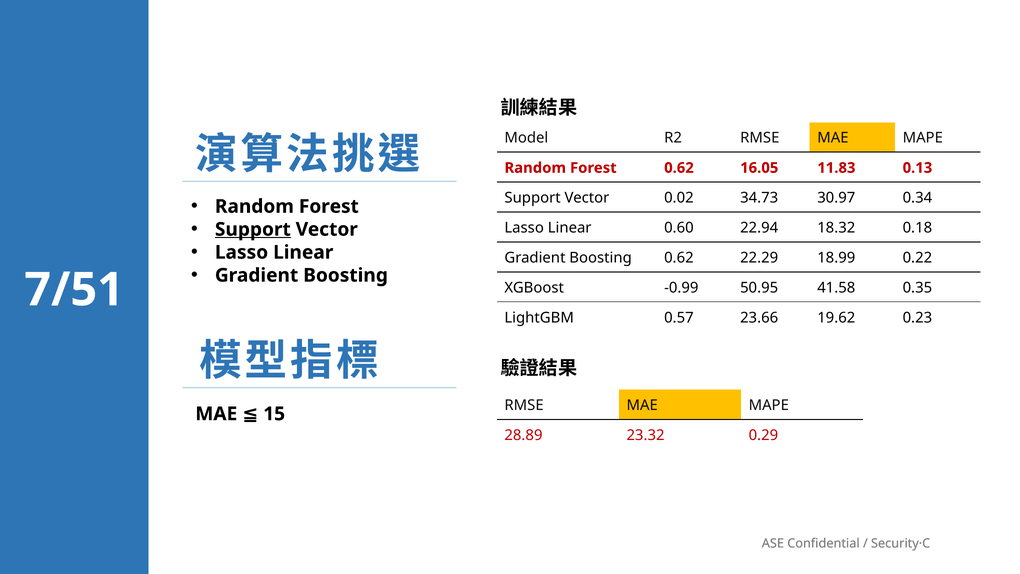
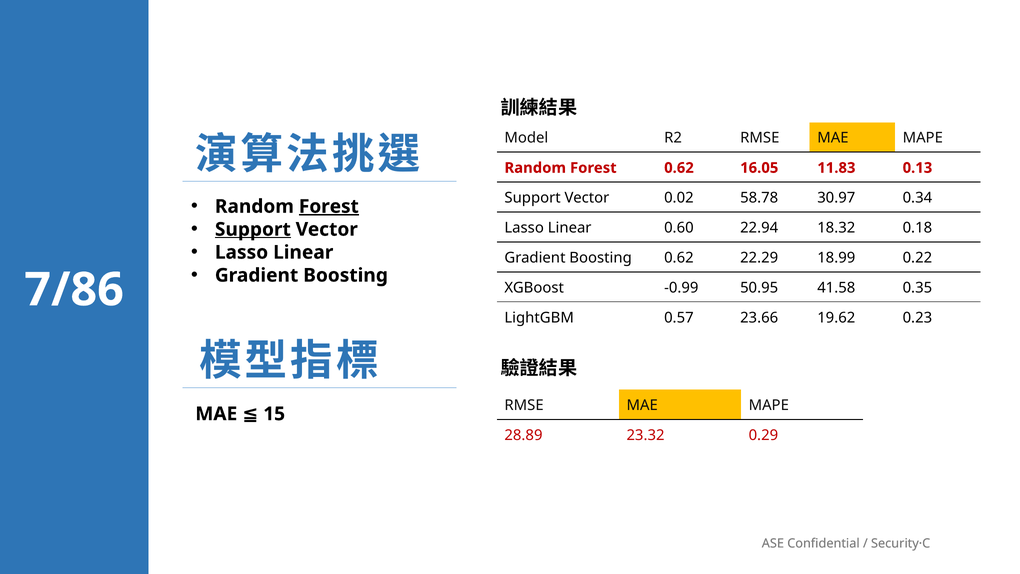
34.73: 34.73 -> 58.78 (759, 198)
Forest underline: none -> present (329, 206)
7/51: 7/51 -> 7/86 (74, 290)
